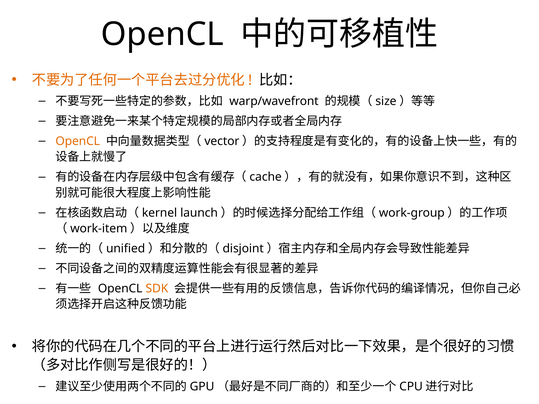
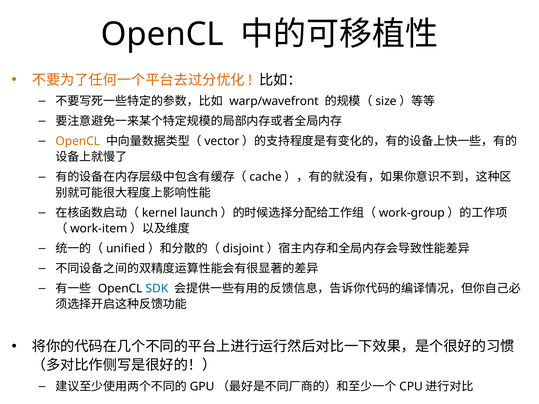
SDK colour: orange -> blue (157, 289)
